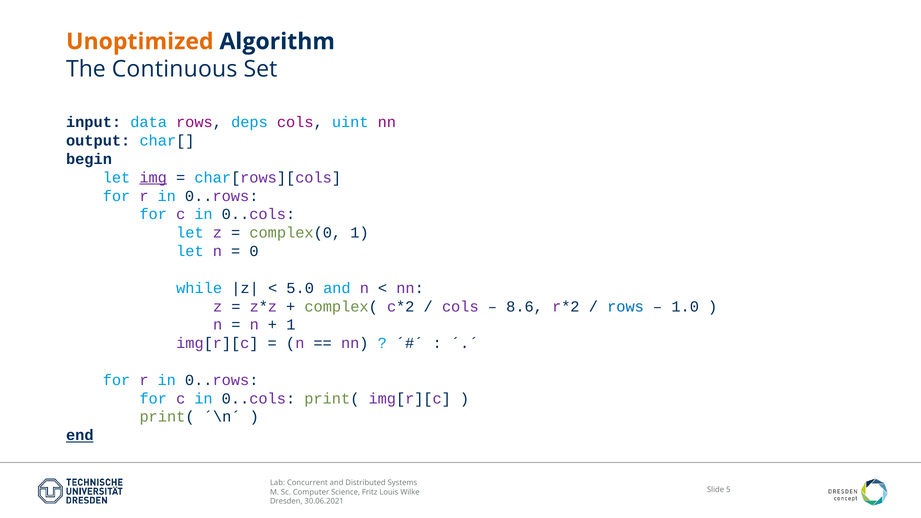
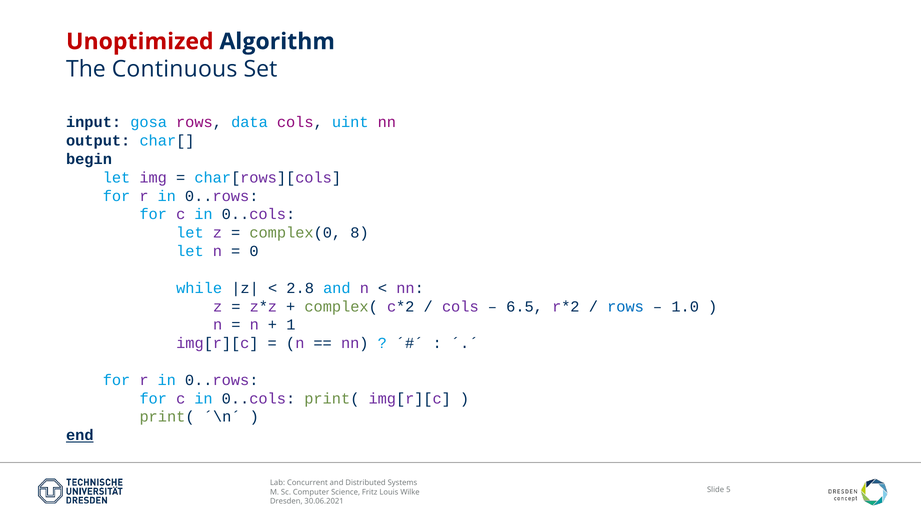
Unoptimized colour: orange -> red (140, 42)
data: data -> gosa (149, 122)
deps: deps -> data (249, 122)
img underline: present -> none (153, 178)
complex(0 1: 1 -> 8 (360, 233)
5.0: 5.0 -> 2.8 (300, 288)
8.6: 8.6 -> 6.5 (525, 307)
